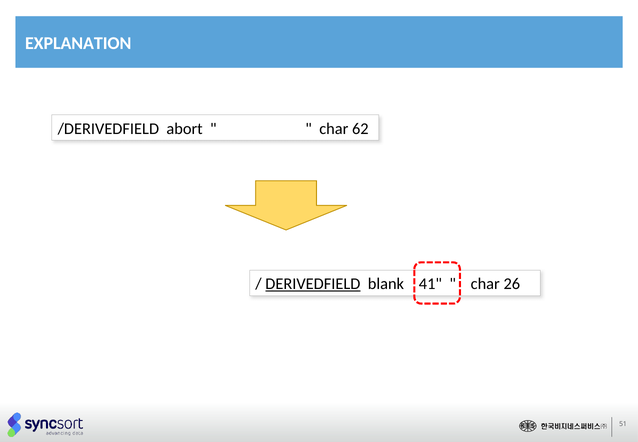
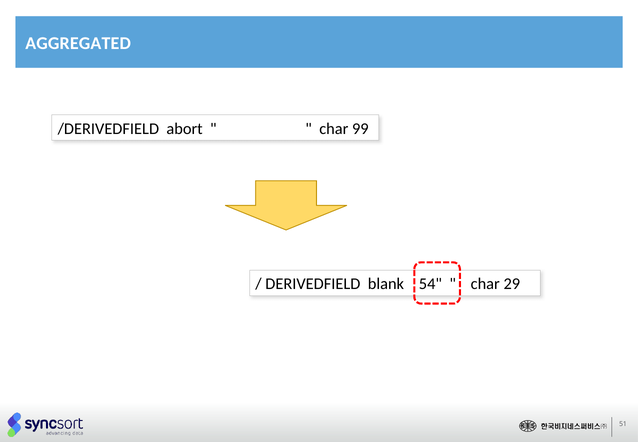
EXPLANATION: EXPLANATION -> AGGREGATED (78, 43)
62: 62 -> 99 (360, 129)
DERIVEDFIELD underline: present -> none (313, 284)
41: 41 -> 54 (430, 284)
26: 26 -> 29 (512, 284)
